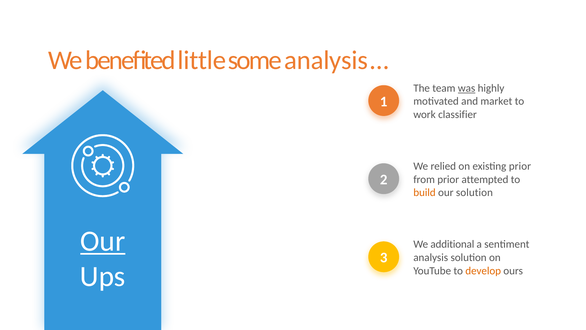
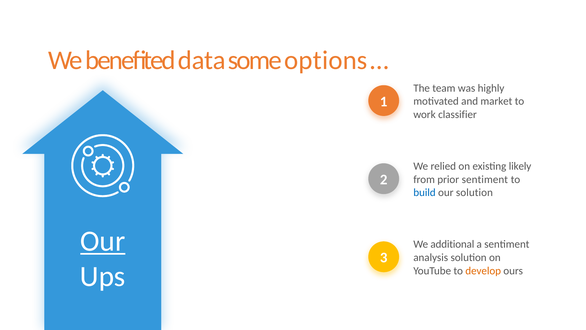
little: little -> data (202, 60)
some analysis: analysis -> options (326, 60)
was underline: present -> none (467, 88)
existing prior: prior -> likely (520, 166)
prior attempted: attempted -> sentiment (485, 179)
build colour: orange -> blue (425, 192)
